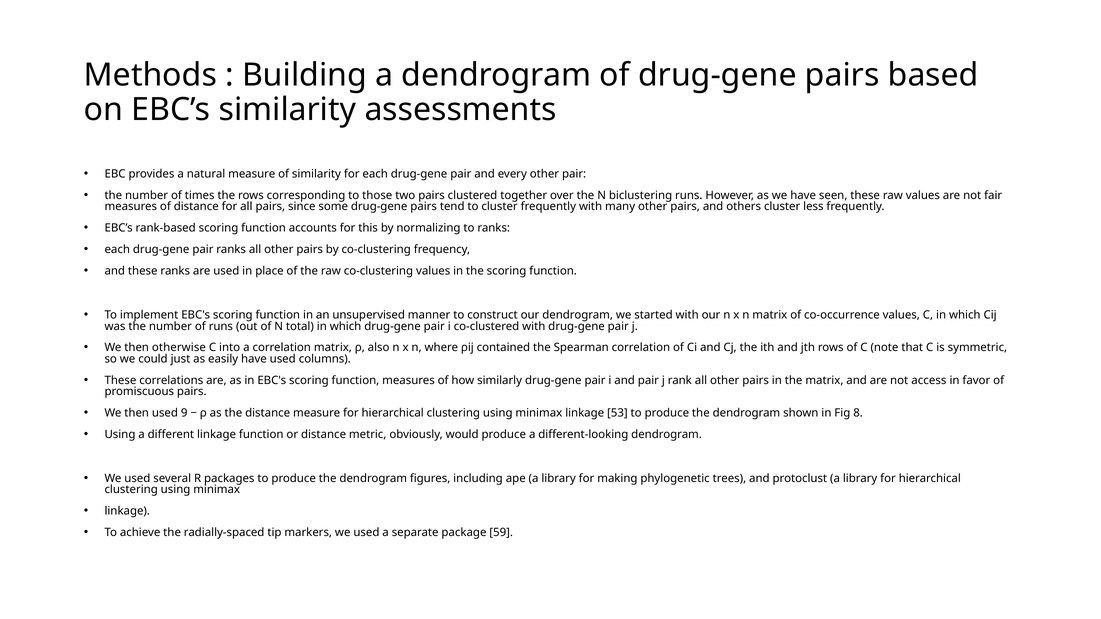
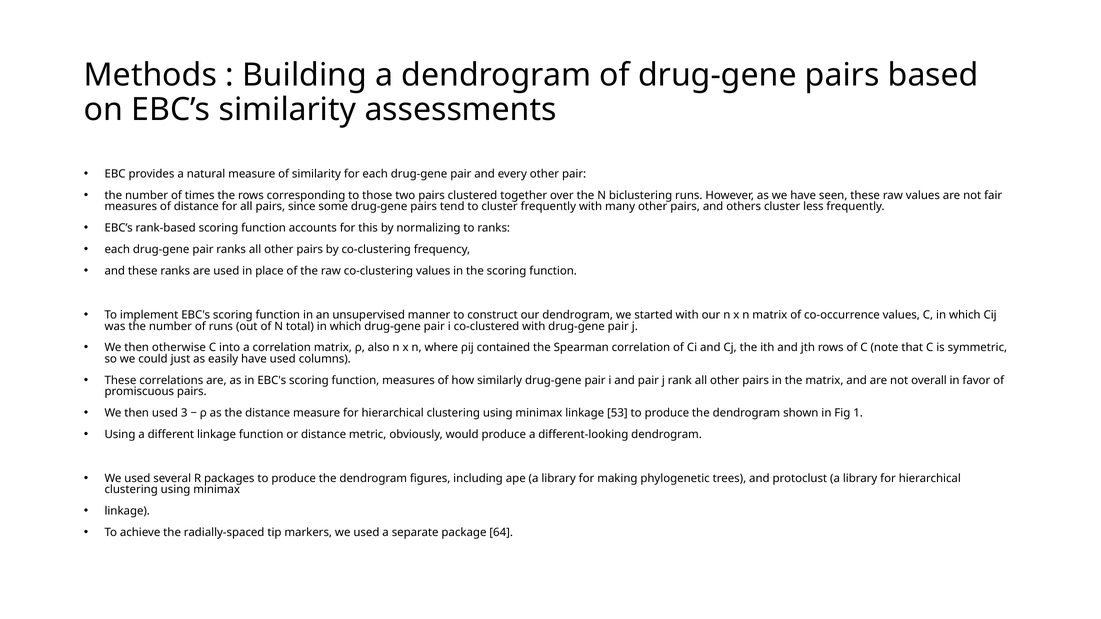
access: access -> overall (929, 380)
9: 9 -> 3 (184, 413)
8: 8 -> 1 (858, 413)
59: 59 -> 64 (501, 533)
